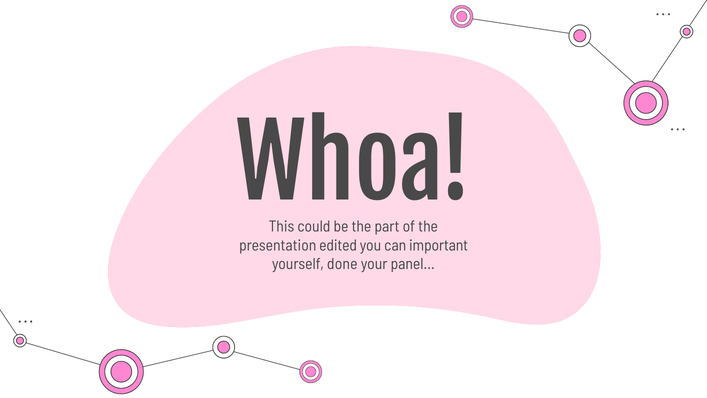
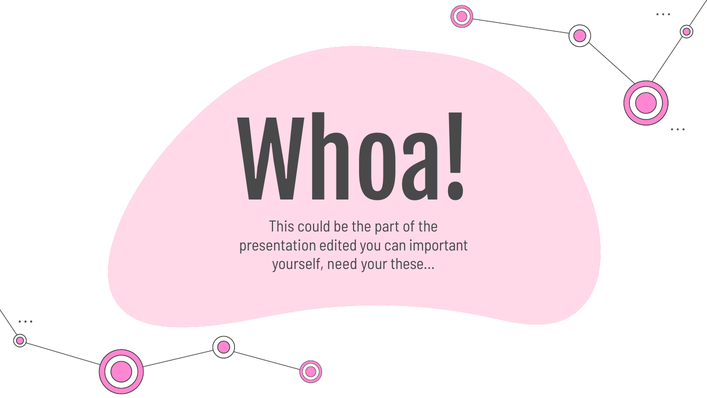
done: done -> need (342, 264)
panel…: panel… -> these… (413, 264)
